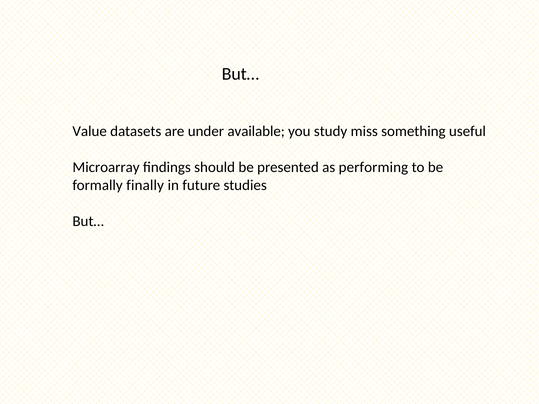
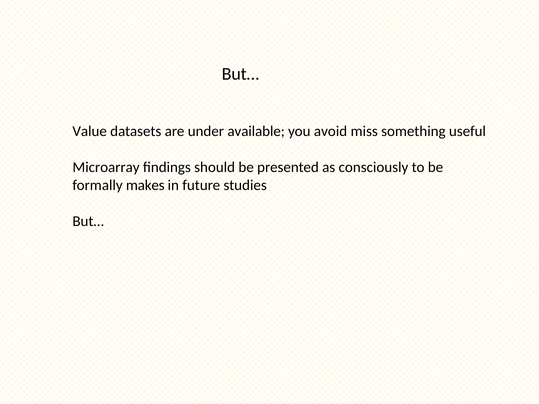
study: study -> avoid (331, 131)
performing: performing -> consciously (373, 167)
finally: finally -> makes (145, 185)
